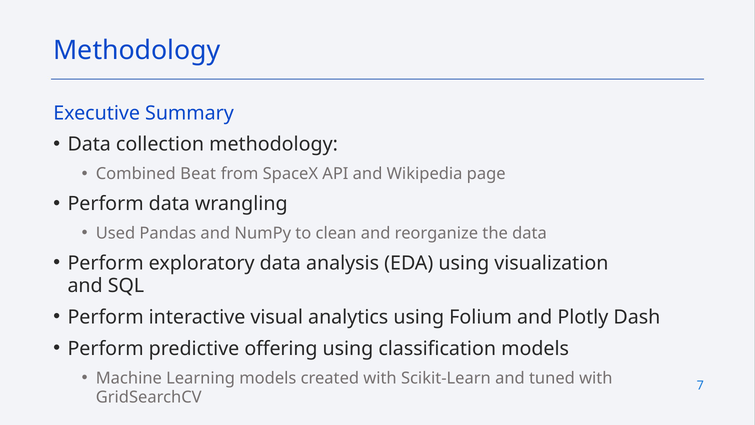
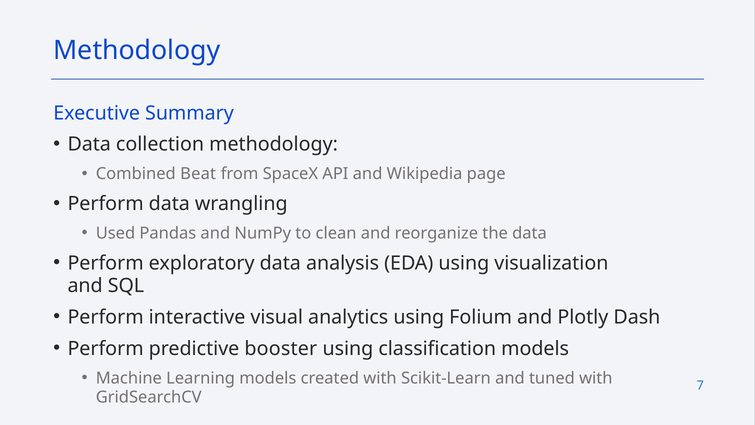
offering: offering -> booster (281, 348)
